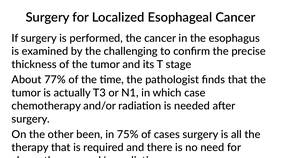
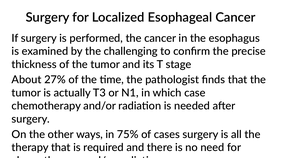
77%: 77% -> 27% (55, 80)
been: been -> ways (90, 135)
